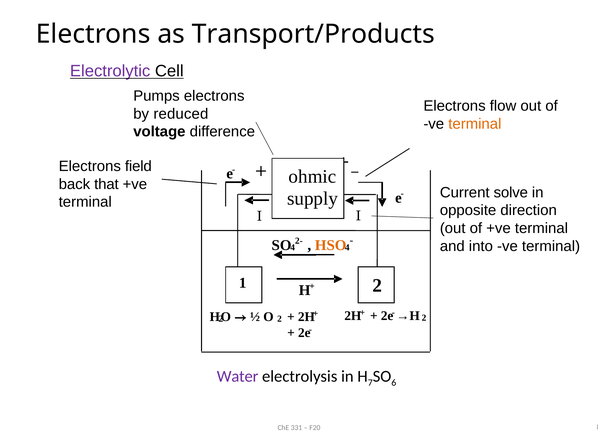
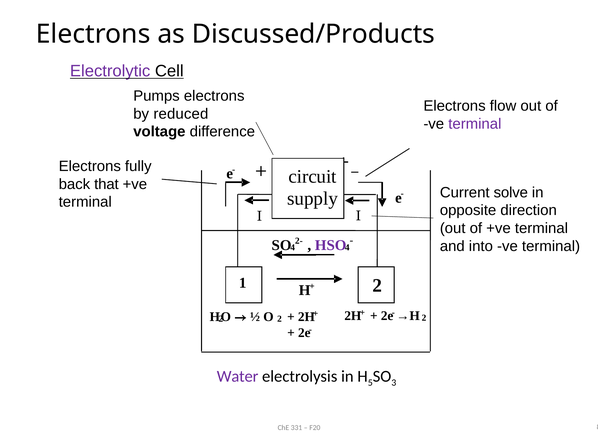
Transport/Products: Transport/Products -> Discussed/Products (313, 34)
terminal colour: orange -> purple (475, 124)
field: field -> fully (138, 166)
ohmic: ohmic -> circuit (313, 177)
HSO colour: orange -> purple (331, 245)
7: 7 -> 5 (370, 383)
6: 6 -> 3 (394, 383)
